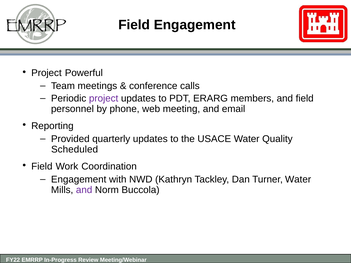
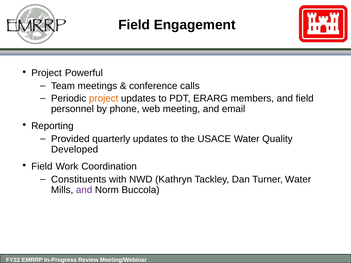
project colour: purple -> orange (104, 98)
Scheduled: Scheduled -> Developed (75, 149)
Engagement: Engagement -> Constituents (79, 179)
